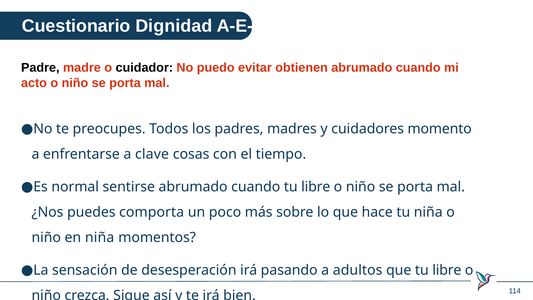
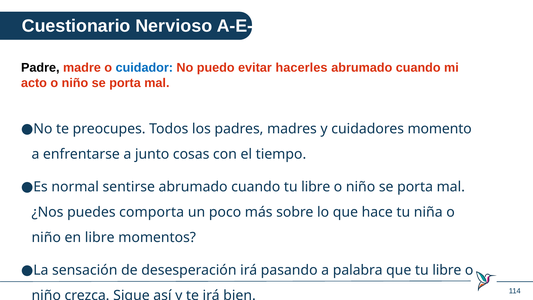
Dignidad: Dignidad -> Nervioso (174, 26)
cuidador colour: black -> blue (144, 68)
obtienen: obtienen -> hacerles (302, 68)
clave: clave -> junto (152, 154)
en niña: niña -> libre (100, 237)
adultos: adultos -> palabra (358, 270)
